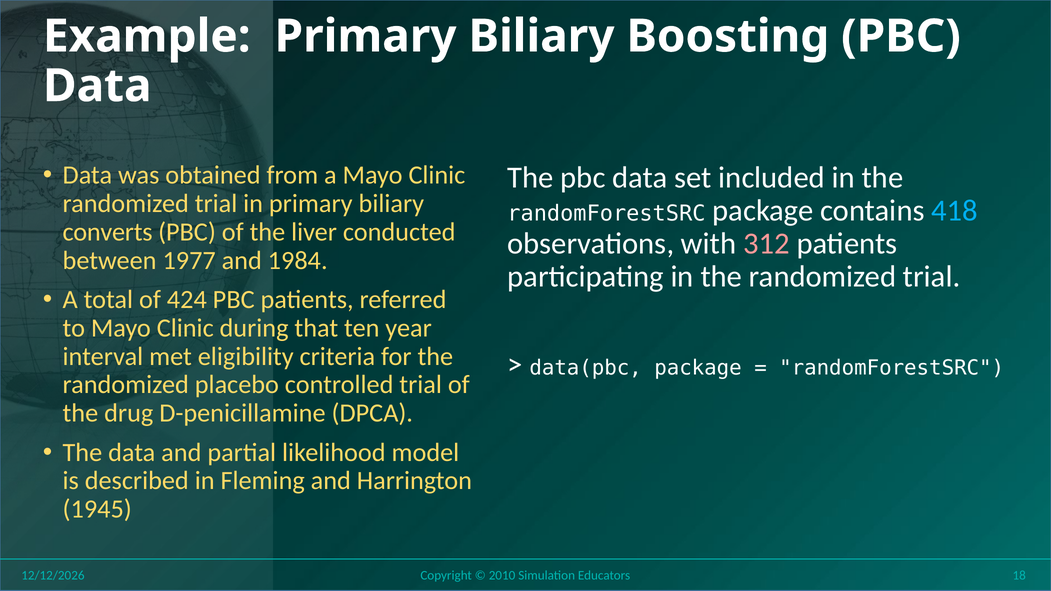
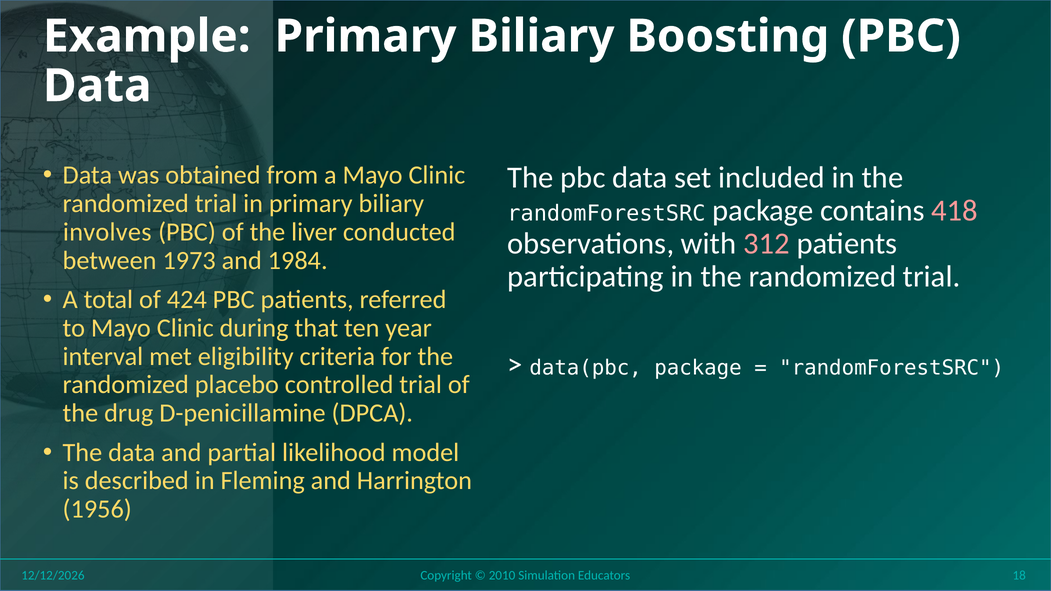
418 colour: light blue -> pink (955, 211)
converts: converts -> involves (107, 232)
1977: 1977 -> 1973 (189, 260)
1945: 1945 -> 1956 (97, 509)
